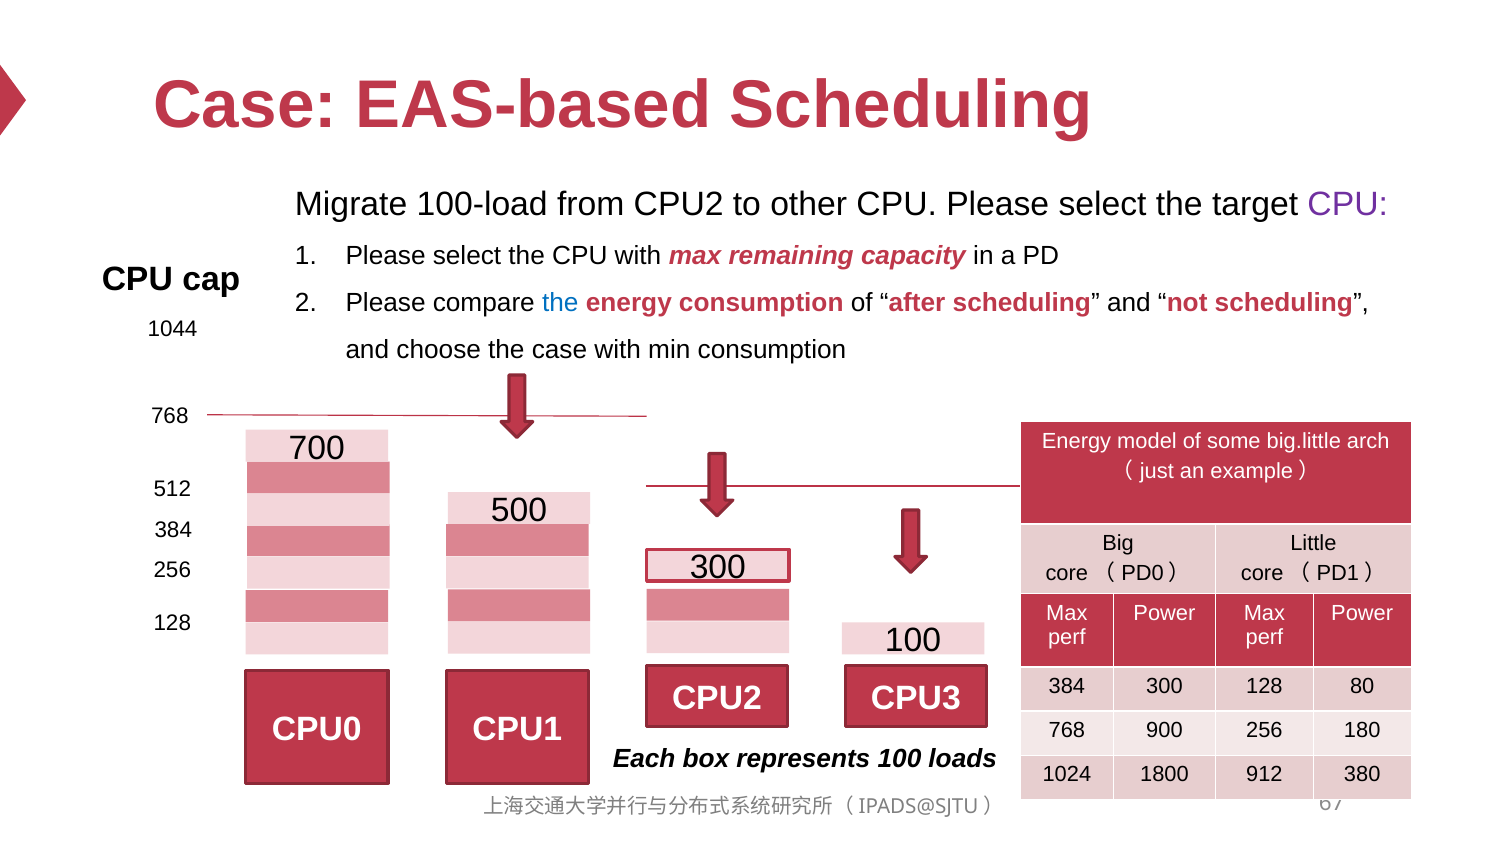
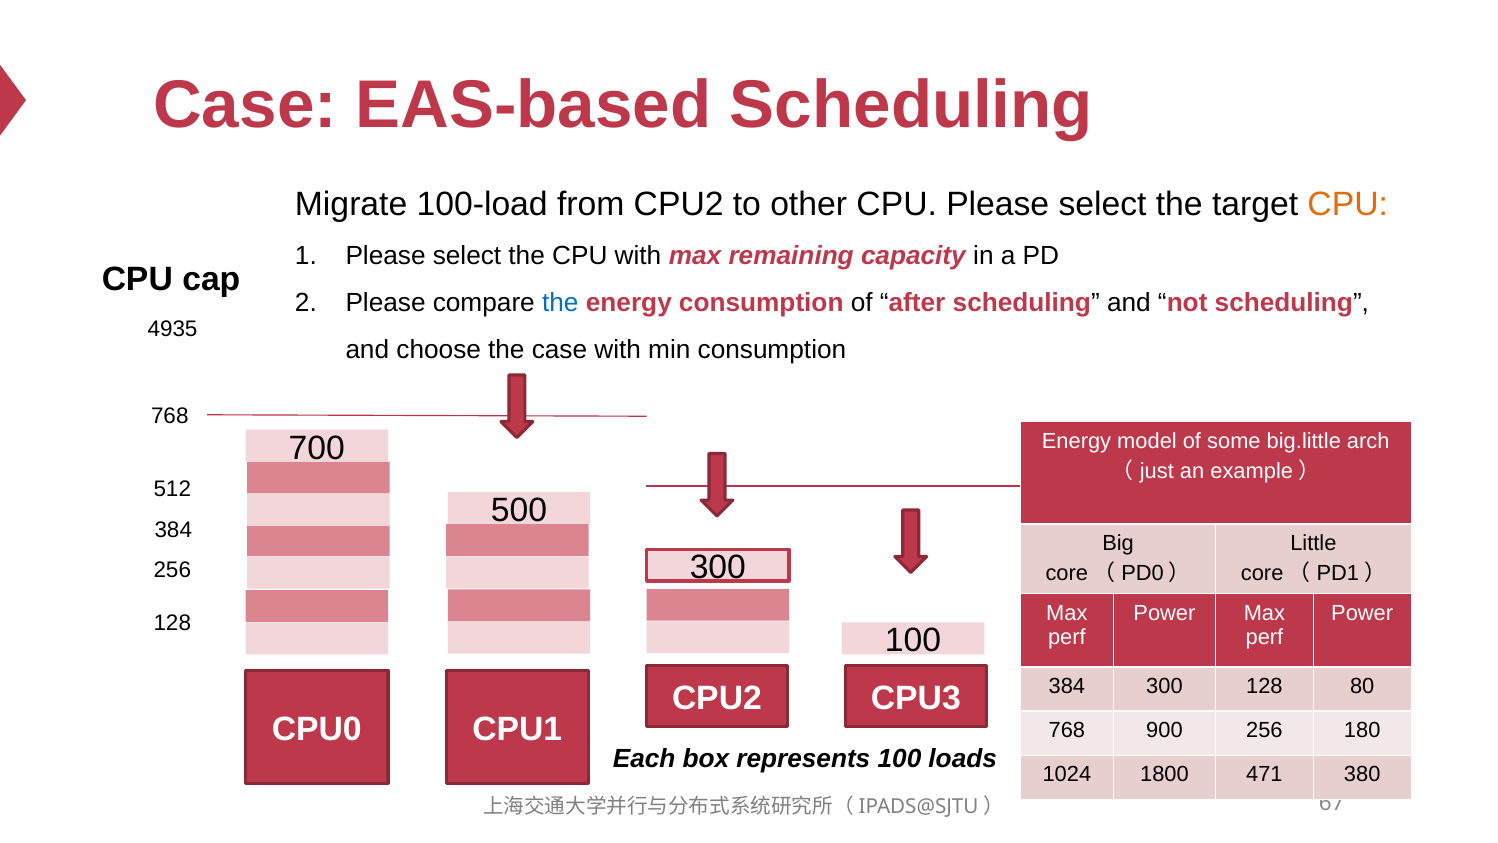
CPU colour: purple -> orange (1348, 204)
1044: 1044 -> 4935 (173, 329)
912: 912 -> 471 (1264, 774)
